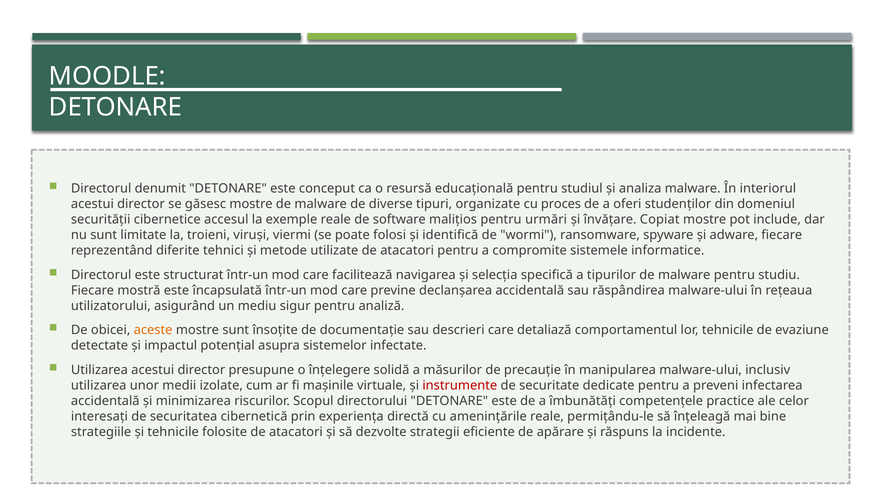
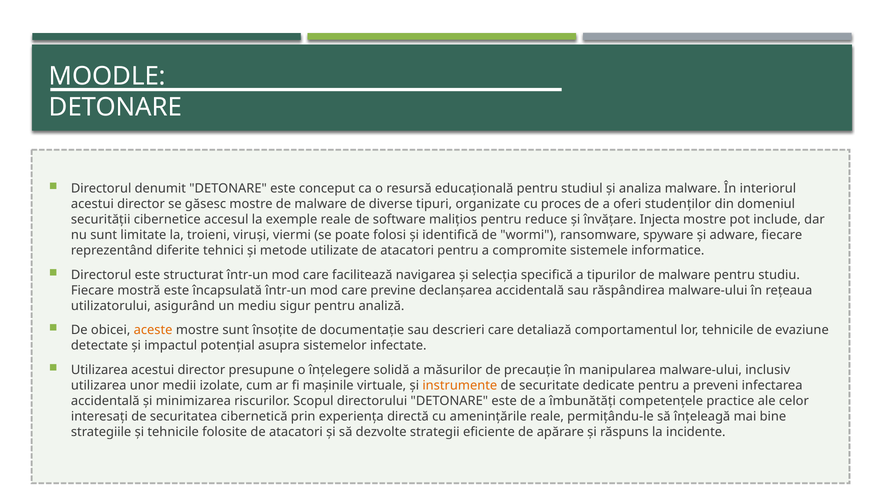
urmări: urmări -> reduce (546, 220)
Copiat: Copiat -> Injecta (660, 220)
instrumente colour: red -> orange (460, 386)
